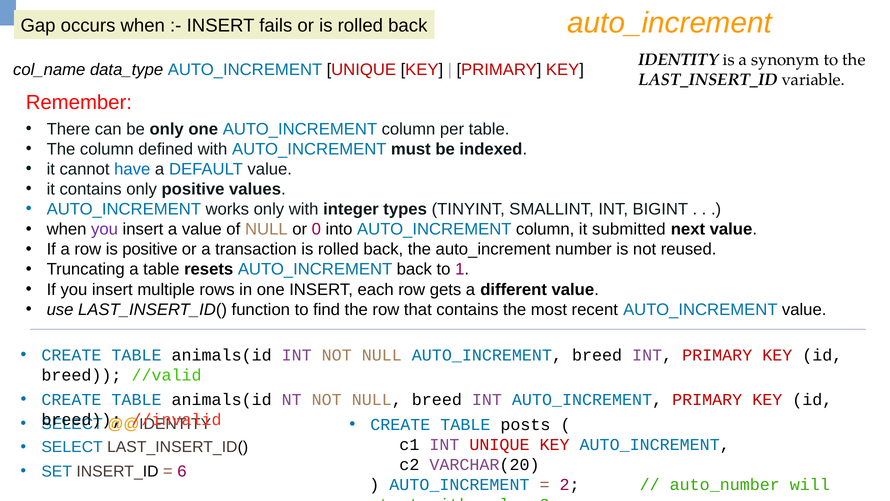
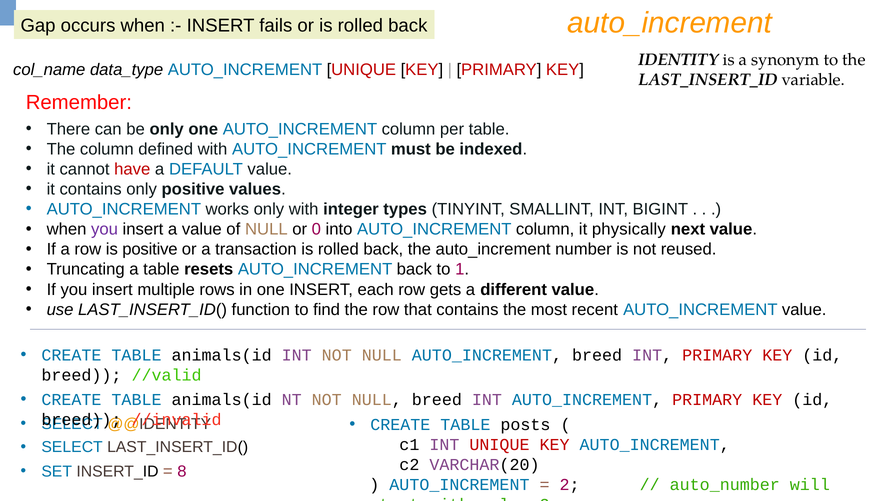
have colour: blue -> red (132, 169)
submitted: submitted -> physically (629, 229)
6: 6 -> 8 (182, 471)
